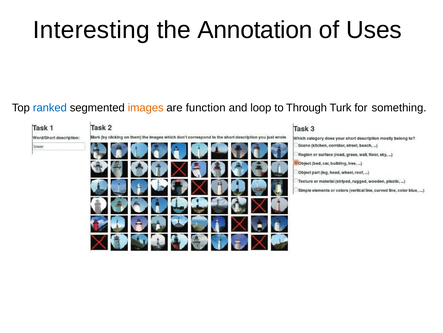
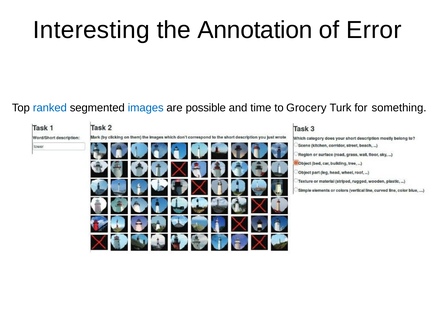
Uses: Uses -> Error (374, 30)
images colour: orange -> blue (146, 108)
function: function -> possible (206, 108)
loop: loop -> time (261, 108)
Through: Through -> Grocery (306, 108)
